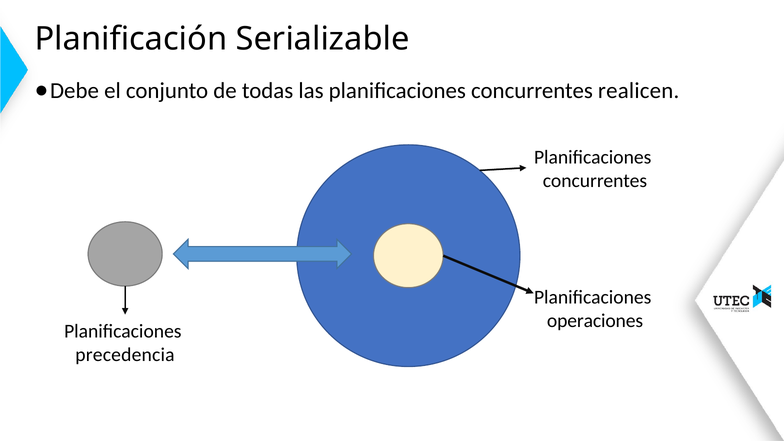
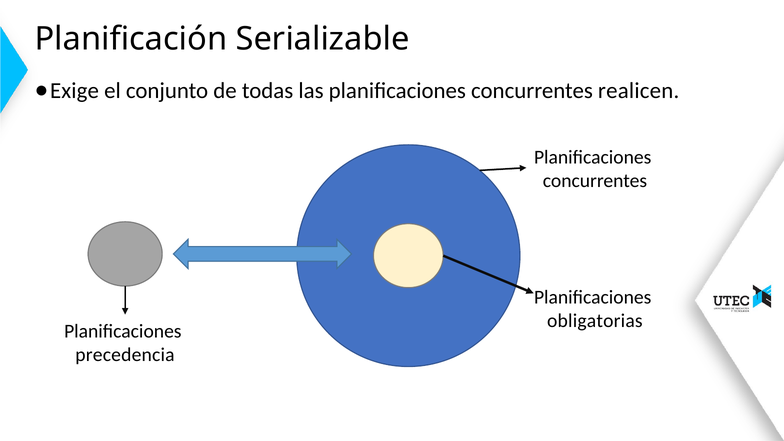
Debe: Debe -> Exige (74, 91)
operaciones: operaciones -> obligatorias (595, 321)
